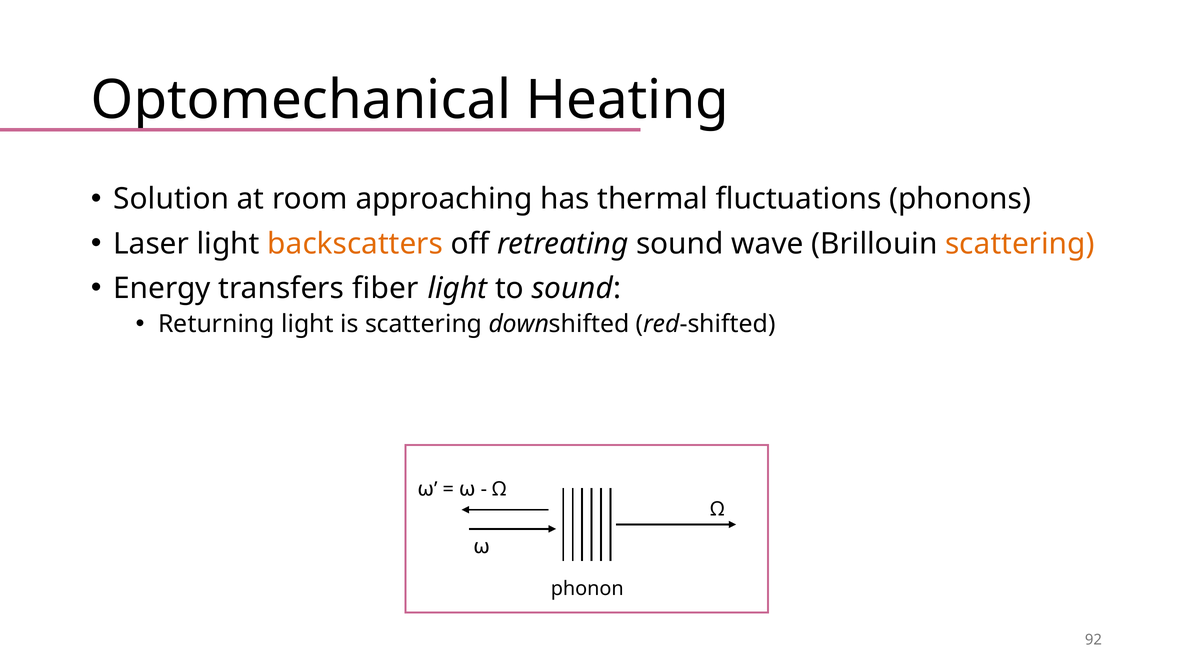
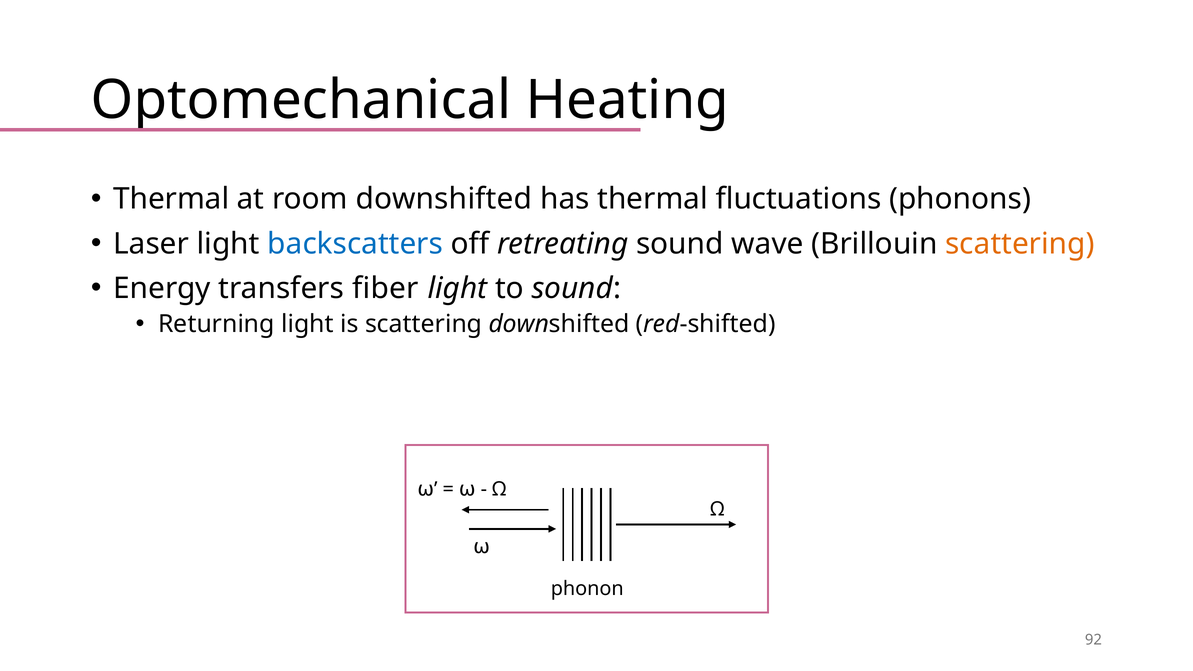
Solution: Solution -> Thermal (171, 199)
room approaching: approaching -> downshifted (444, 199)
backscatters colour: orange -> blue (355, 244)
